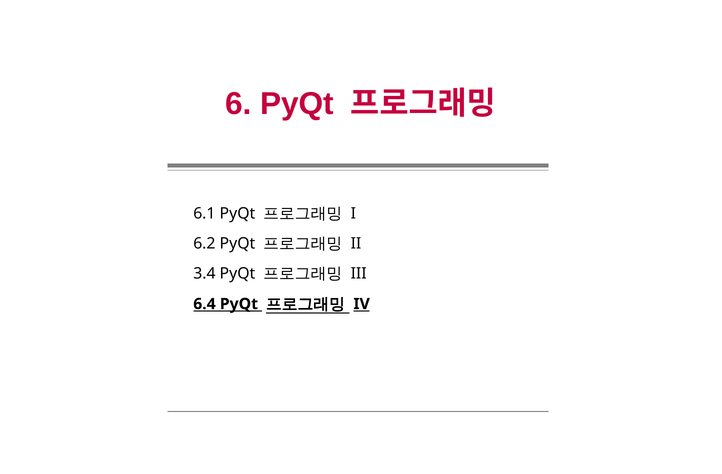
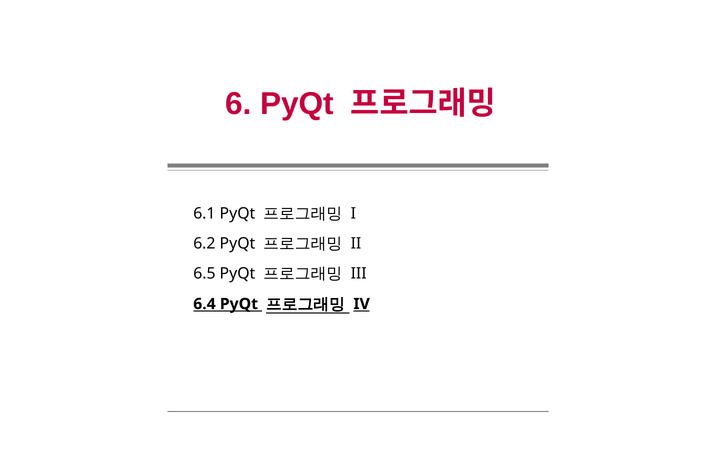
3.4: 3.4 -> 6.5 (204, 274)
